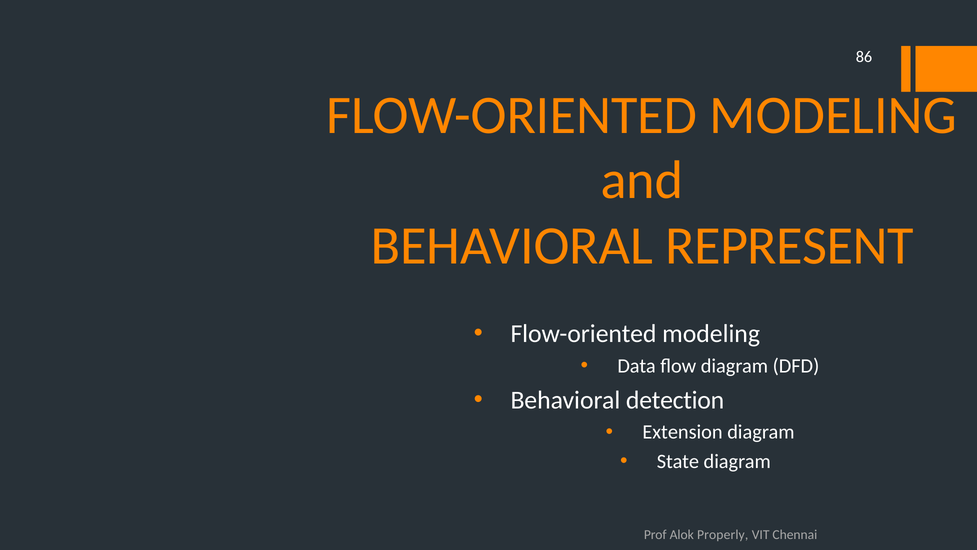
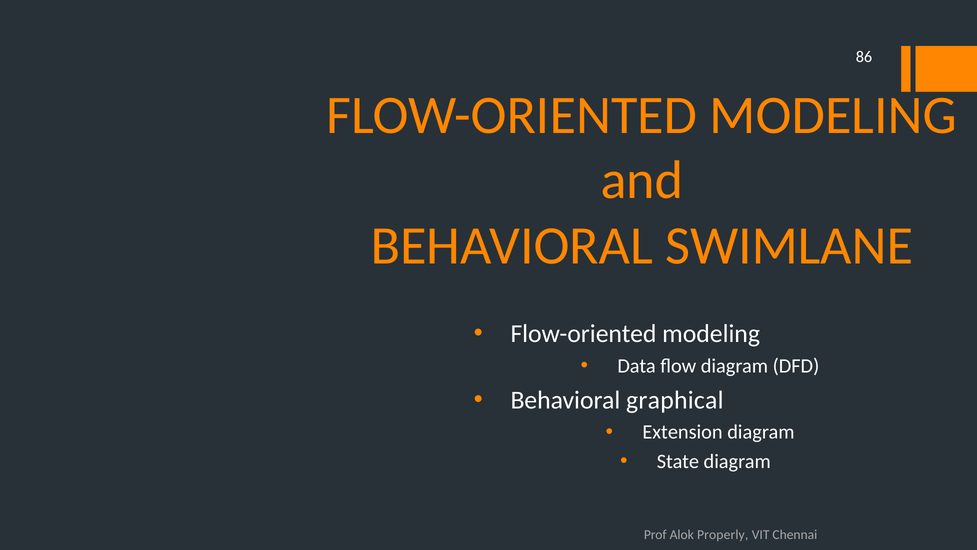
REPRESENT: REPRESENT -> SWIMLANE (789, 245)
detection: detection -> graphical (675, 400)
